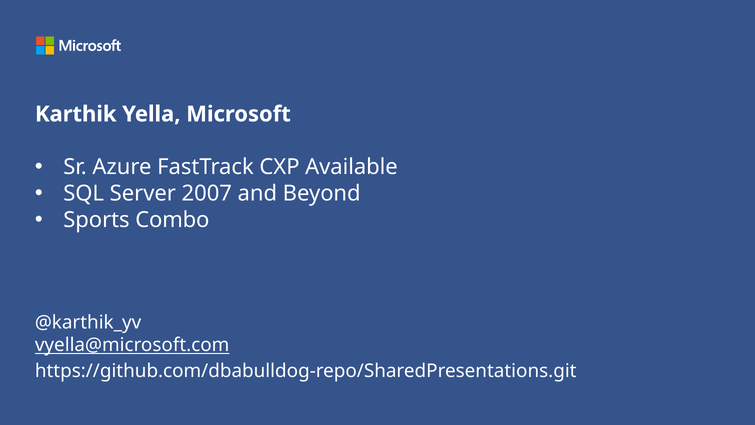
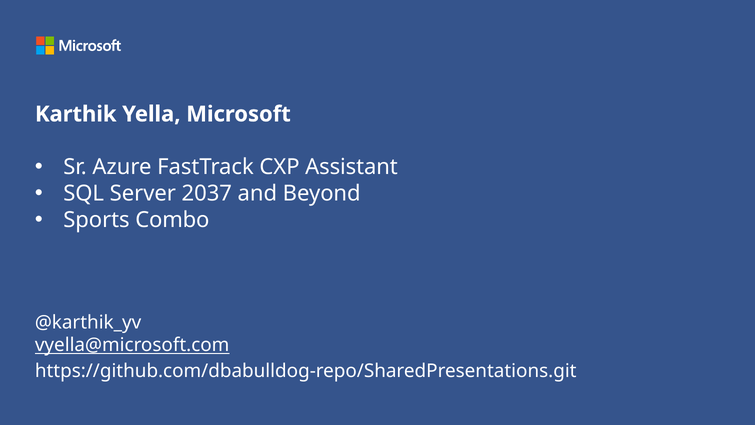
Available: Available -> Assistant (351, 167)
2007: 2007 -> 2037 (207, 194)
